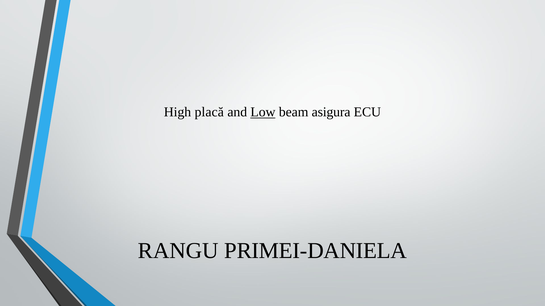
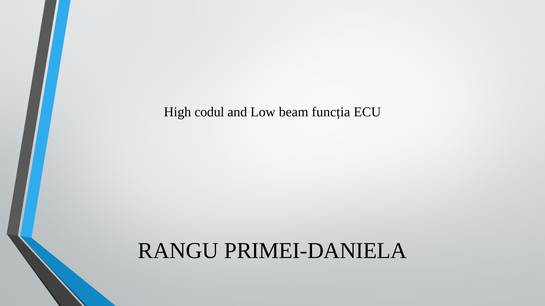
placă: placă -> codul (209, 112)
Low underline: present -> none (263, 112)
asigura: asigura -> funcția (331, 112)
